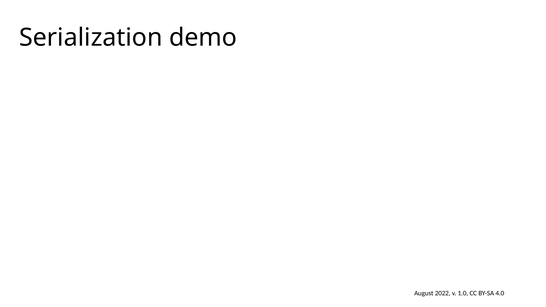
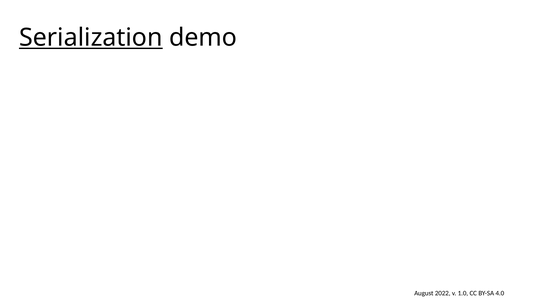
Serialization underline: none -> present (91, 38)
